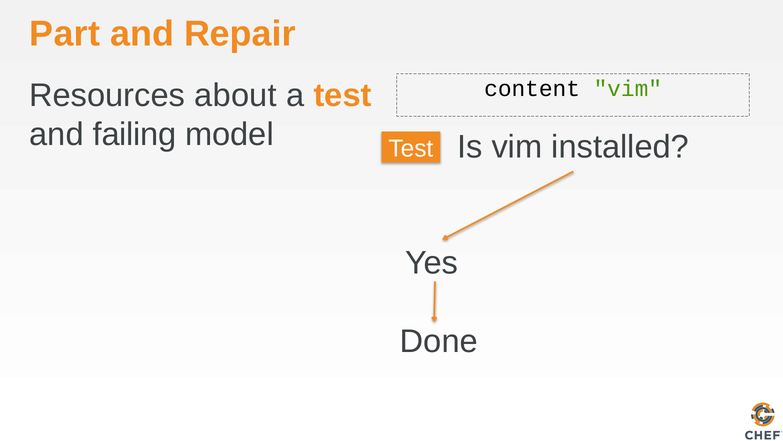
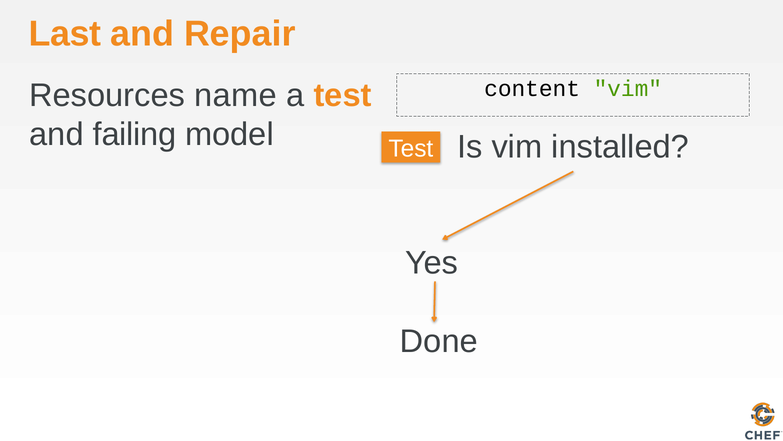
Part: Part -> Last (65, 34)
about: about -> name (236, 95)
